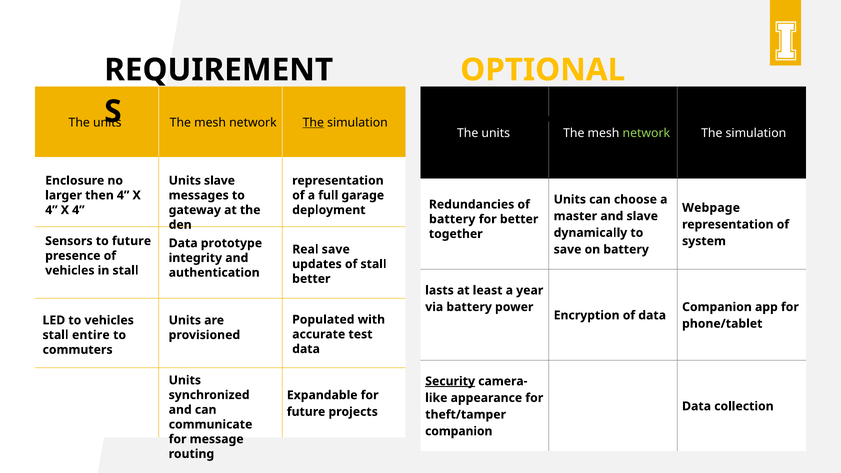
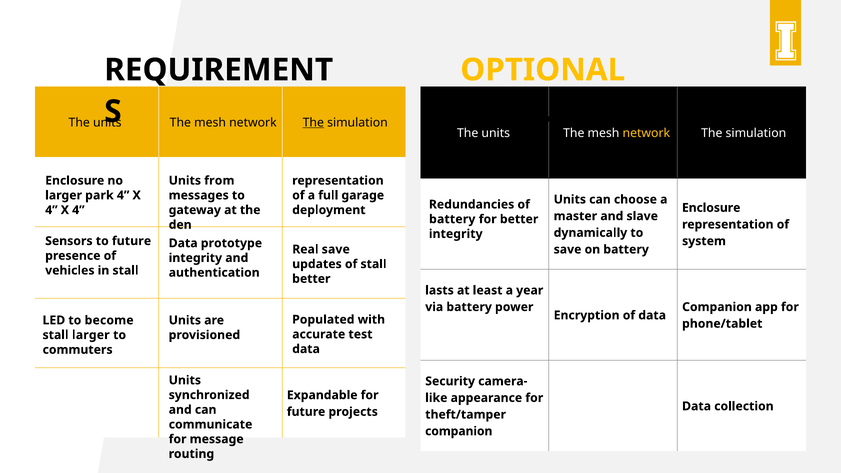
network colour: light green -> yellow (646, 133)
Units slave: slave -> from (219, 181)
then: then -> park (99, 195)
Webpage: Webpage -> Enclosure (711, 208)
together: together -> integrity (456, 234)
to vehicles: vehicles -> become (109, 320)
stall entire: entire -> larger (91, 335)
Security underline: present -> none (450, 381)
